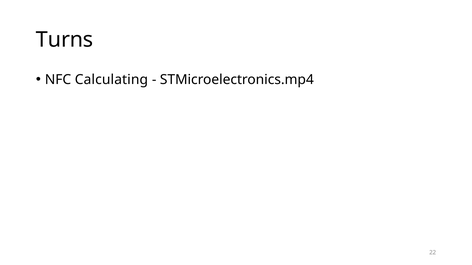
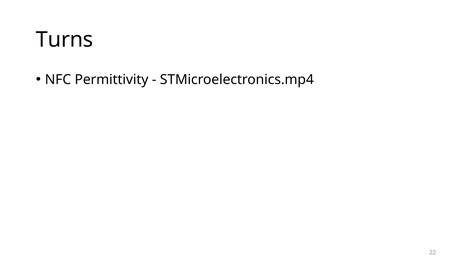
Calculating: Calculating -> Permittivity (112, 80)
